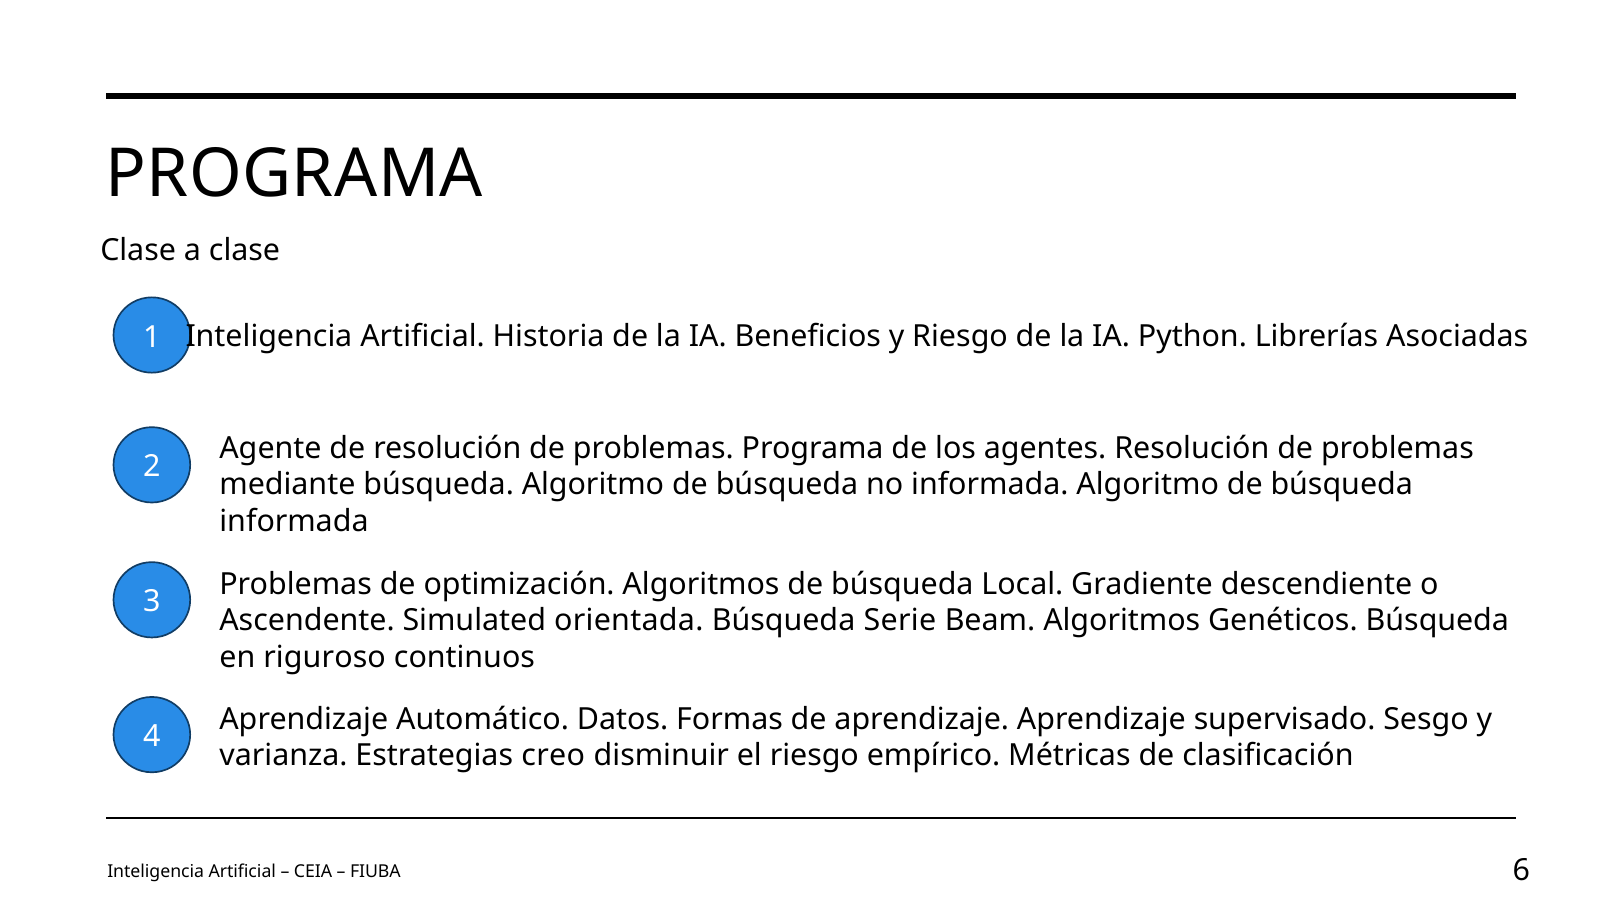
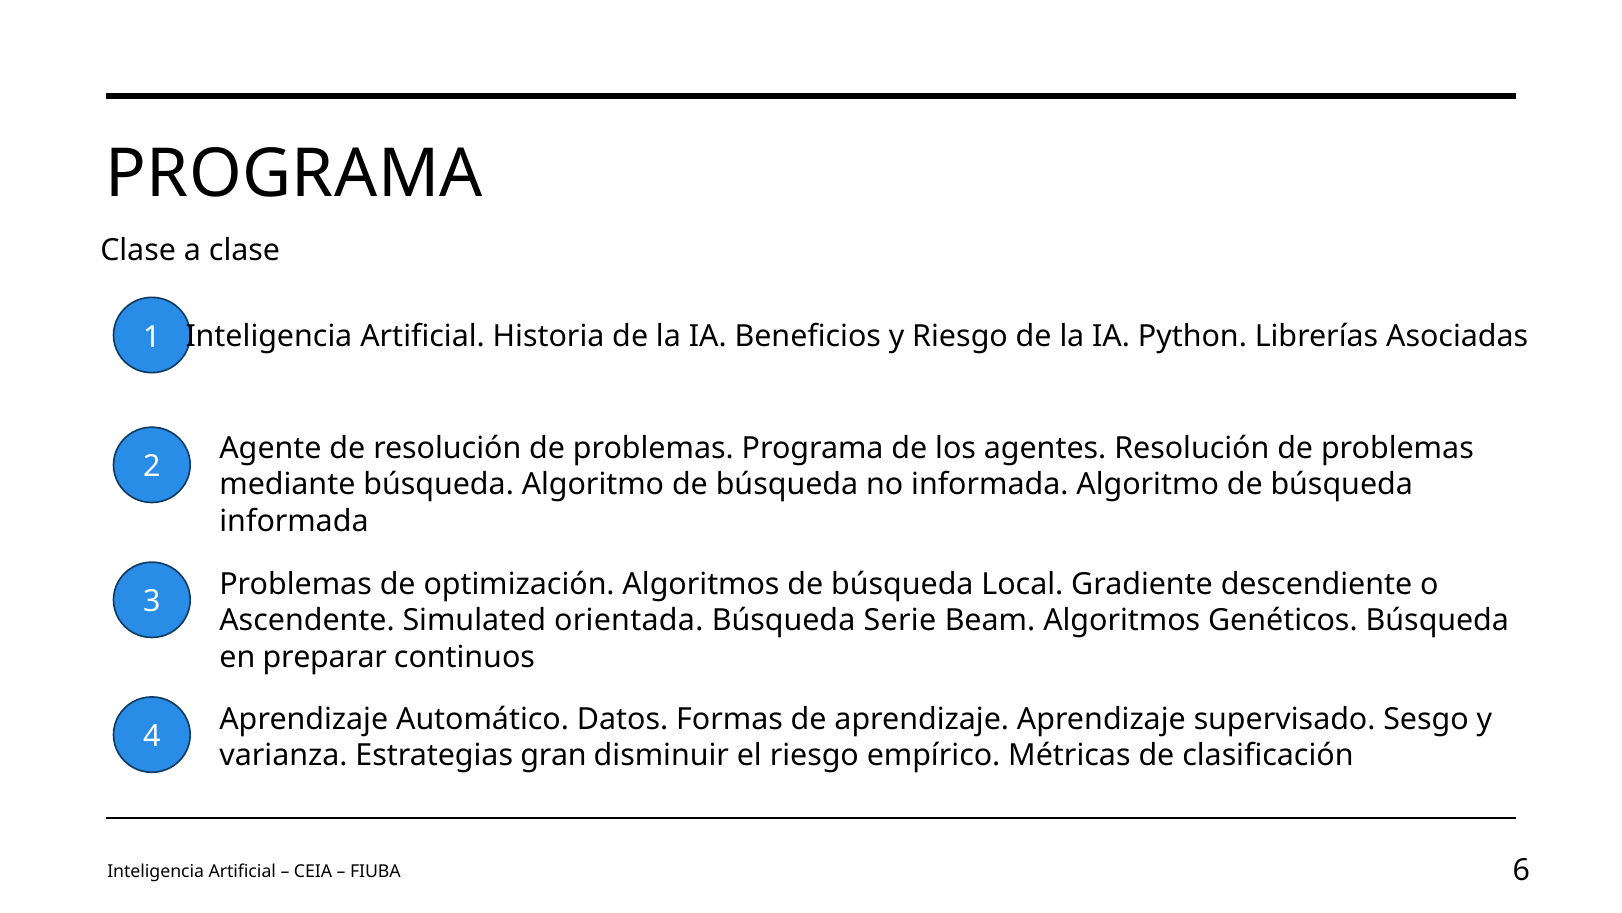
riguroso: riguroso -> preparar (325, 657)
creo: creo -> gran (554, 755)
